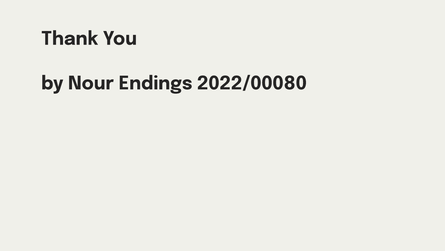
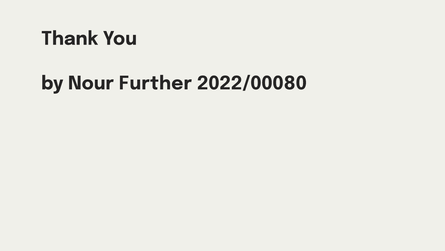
Endings: Endings -> Further (155, 83)
